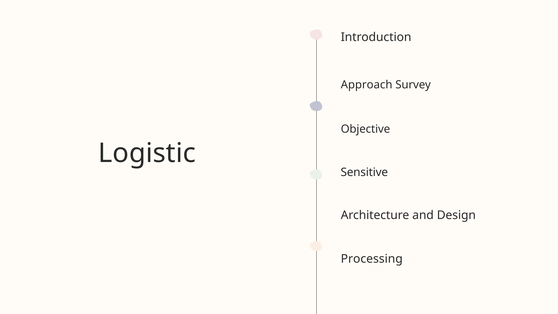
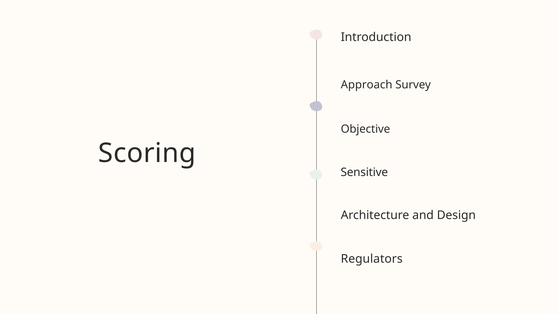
Logistic: Logistic -> Scoring (147, 153)
Processing: Processing -> Regulators (372, 259)
